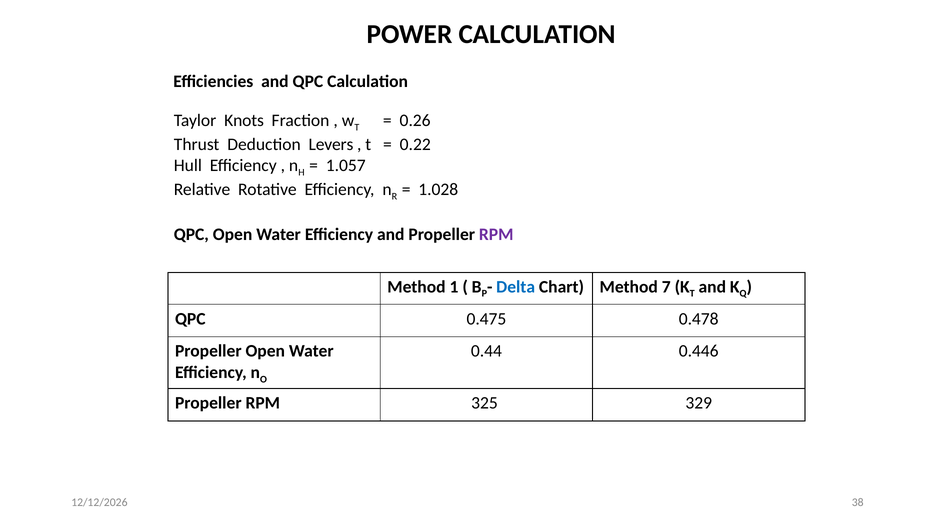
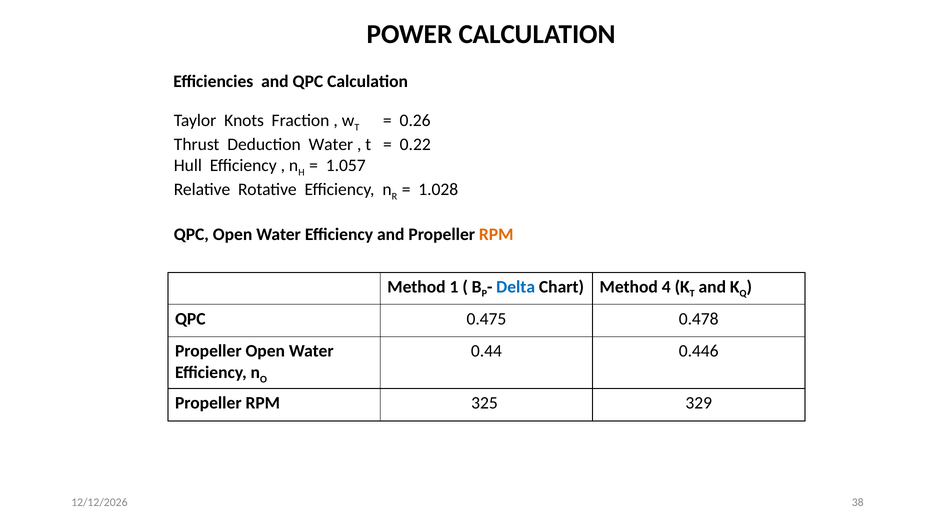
Deduction Levers: Levers -> Water (331, 144)
RPM colour: purple -> orange (496, 234)
7: 7 -> 4 (666, 287)
